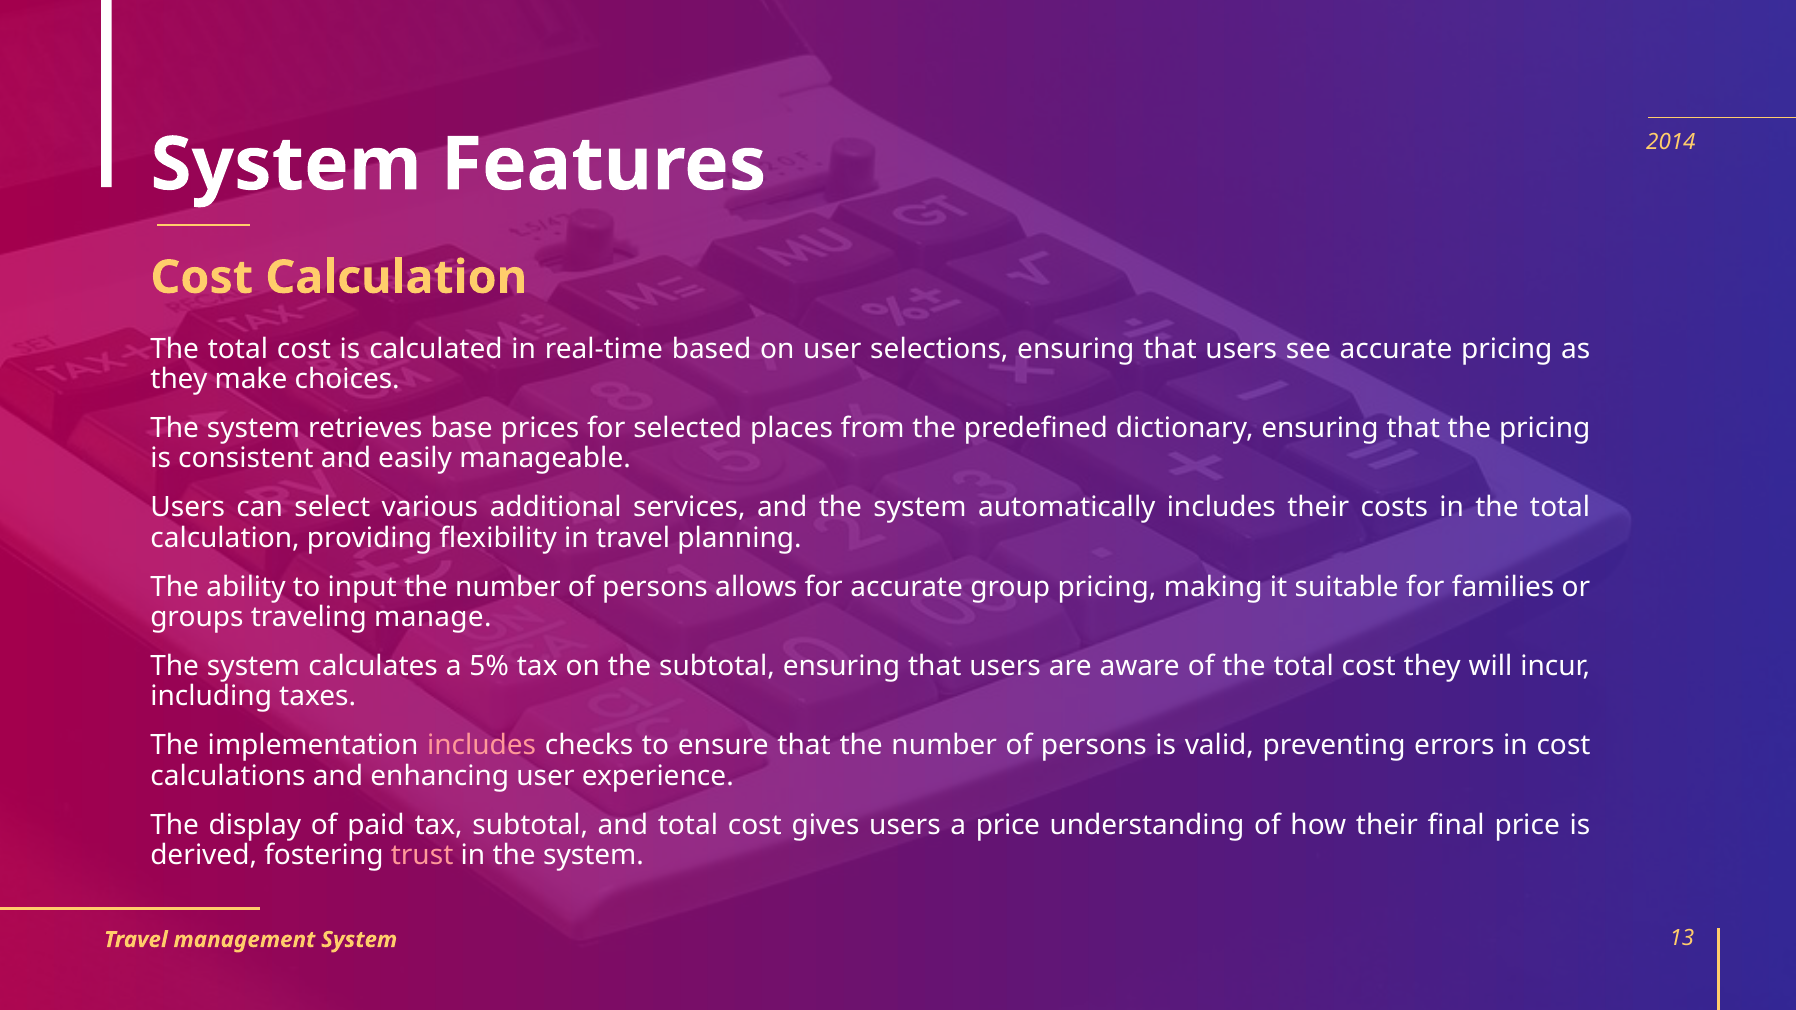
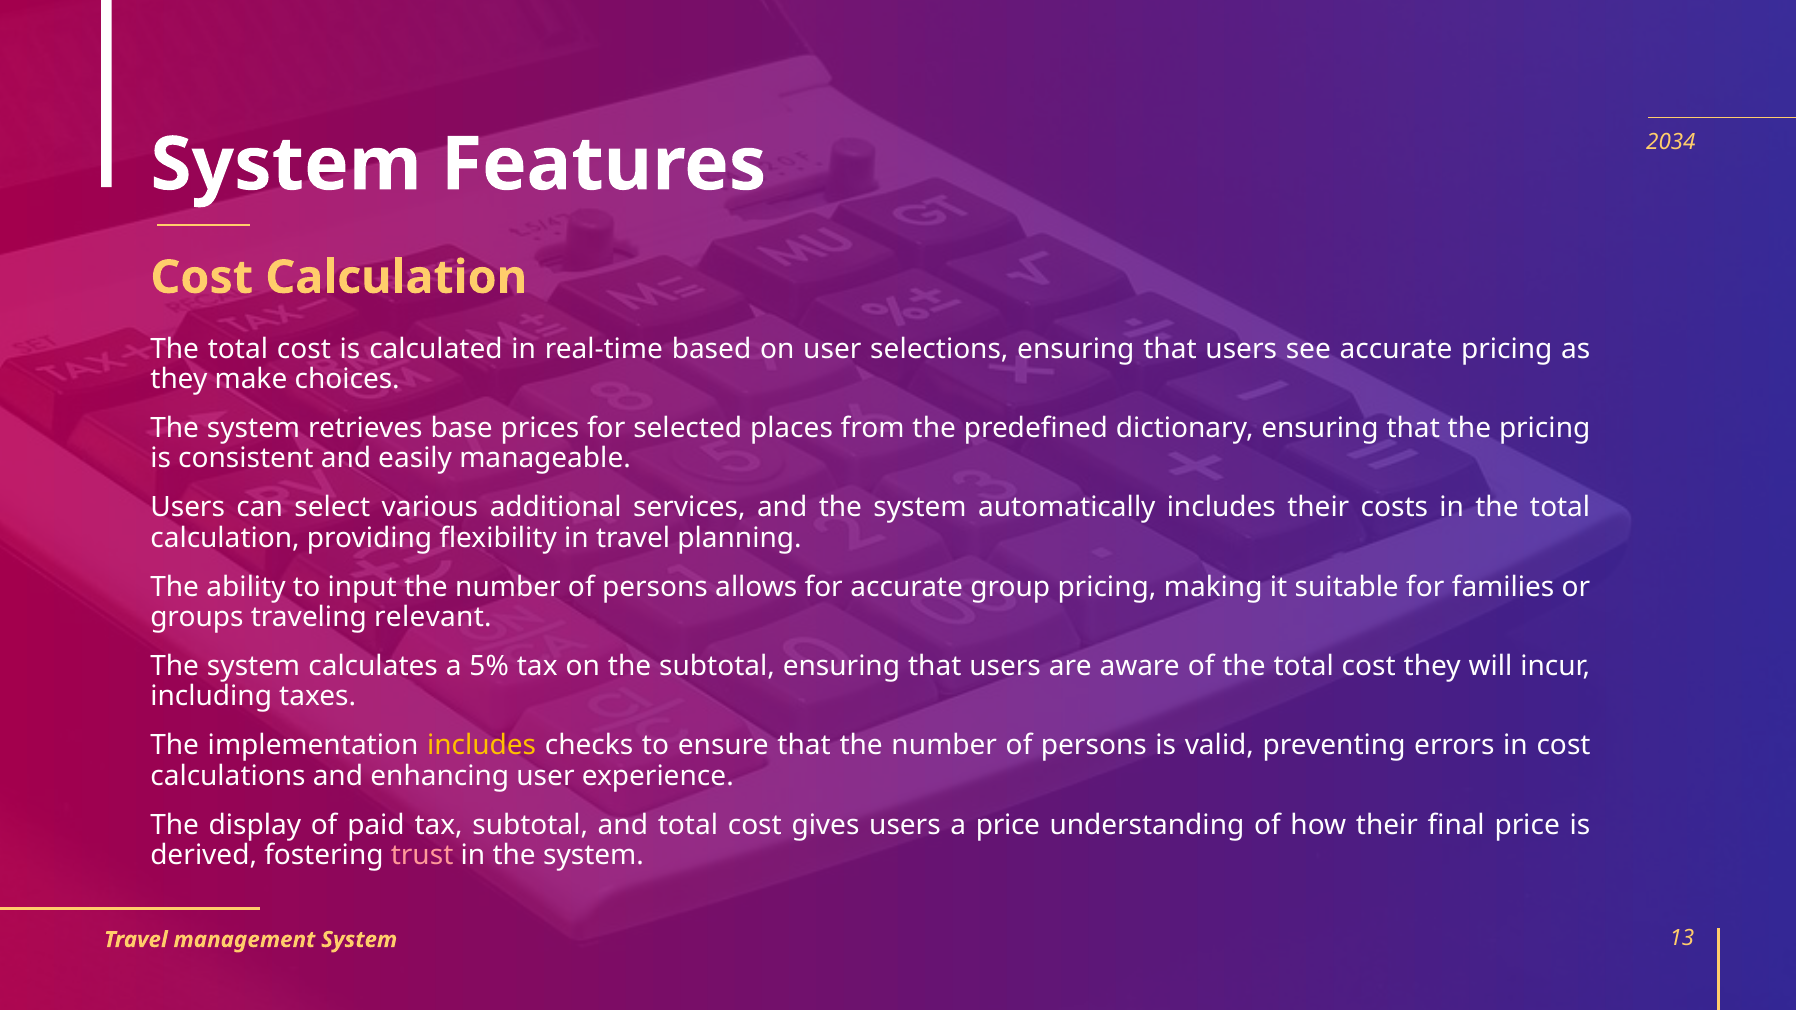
2014: 2014 -> 2034 (1671, 142)
manage: manage -> relevant (433, 617)
includes colour: pink -> yellow (482, 746)
